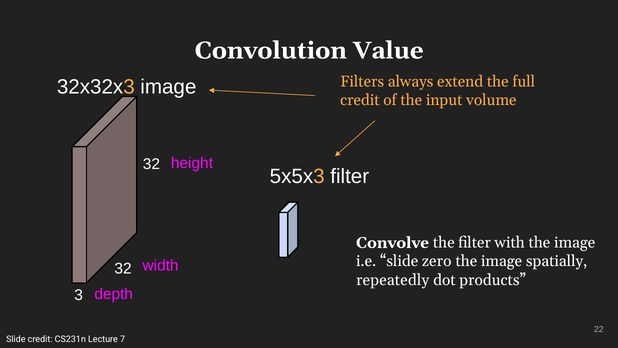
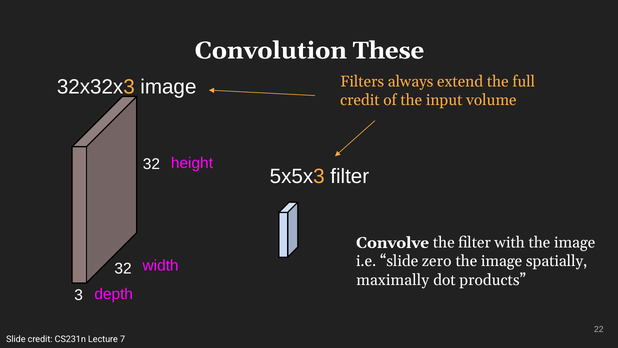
Value: Value -> These (388, 50)
repeatedly: repeatedly -> maximally (393, 280)
